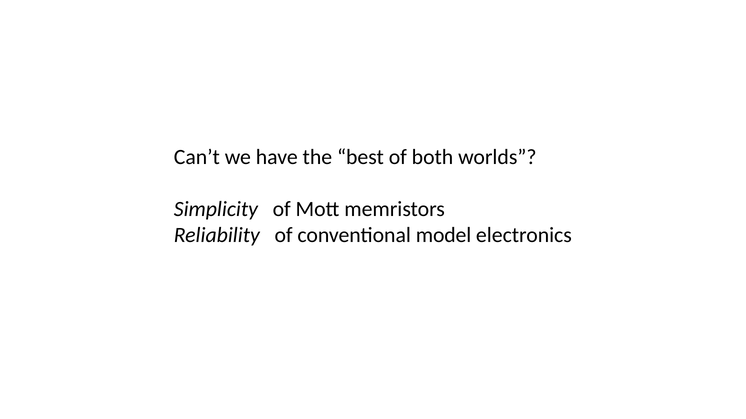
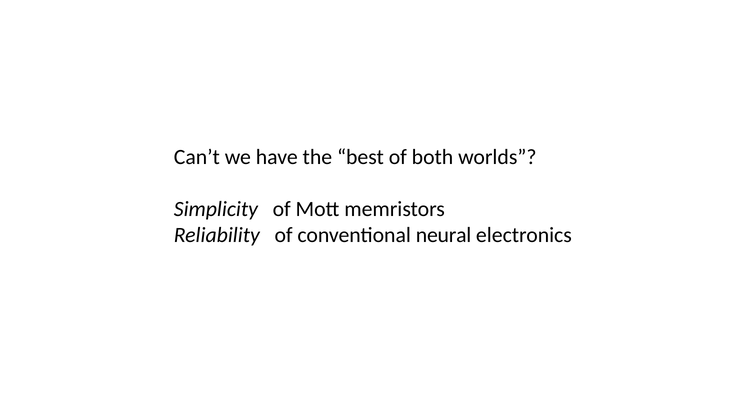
model: model -> neural (444, 236)
